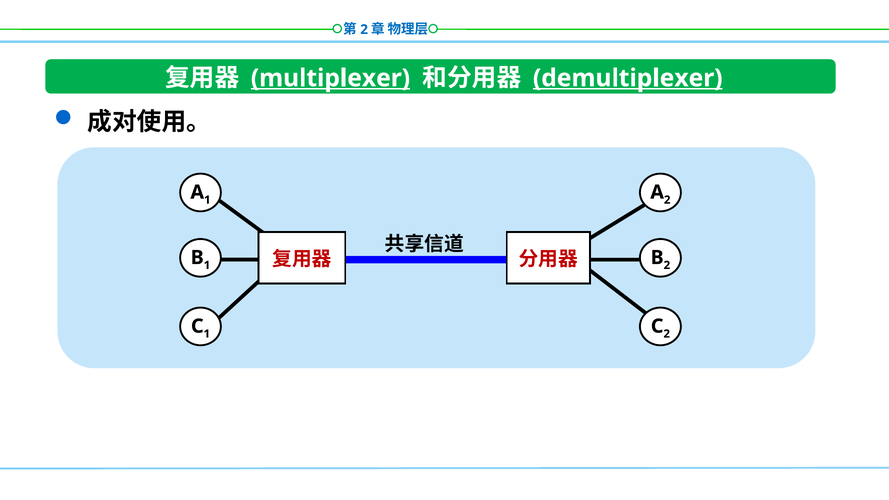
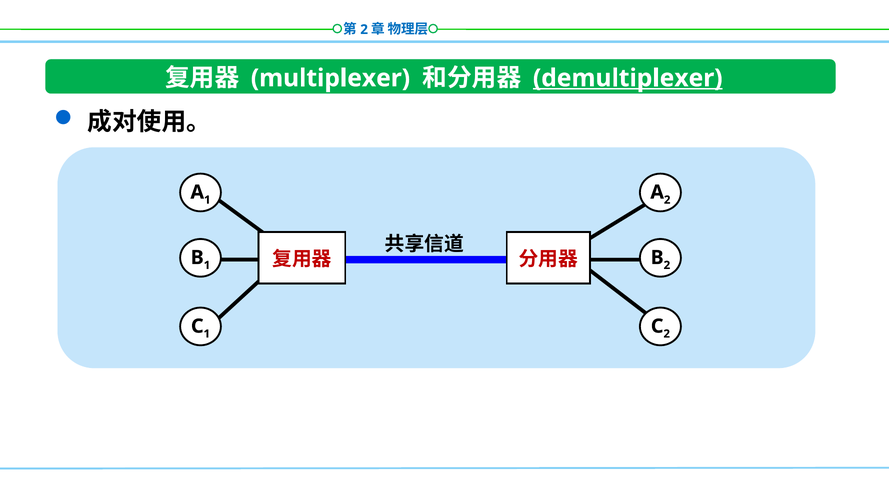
multiplexer underline: present -> none (330, 78)
